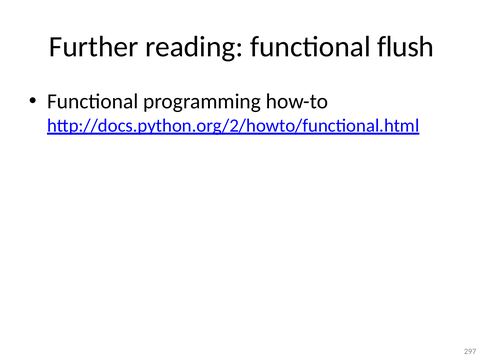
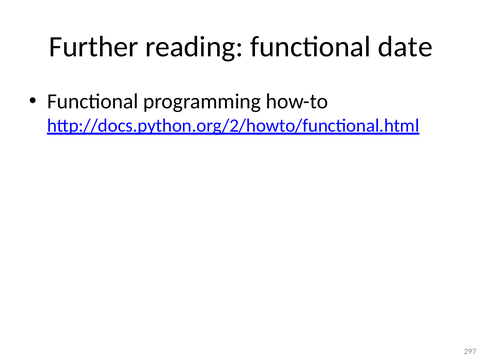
flush: flush -> date (405, 47)
